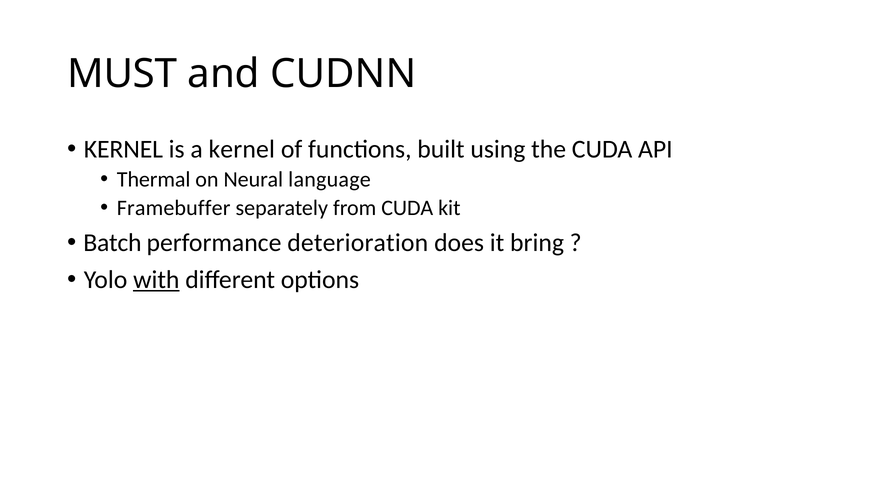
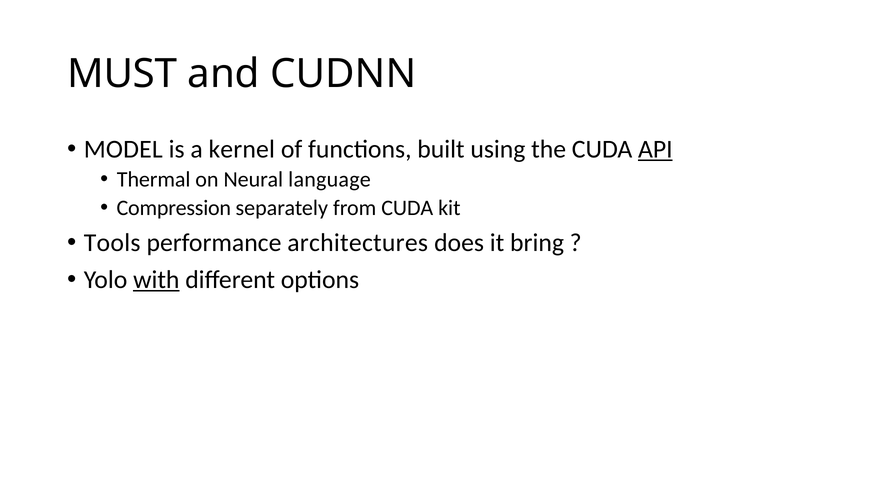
KERNEL: KERNEL -> MODEL (123, 149)
API underline: none -> present (655, 149)
Framebuffer: Framebuffer -> Compression (174, 208)
Batch: Batch -> Tools (112, 243)
deterioration: deterioration -> architectures (358, 243)
